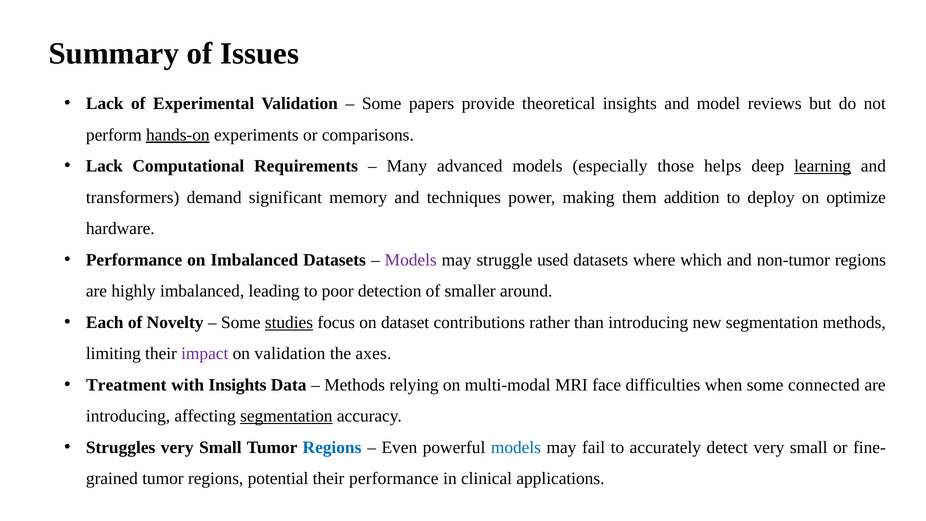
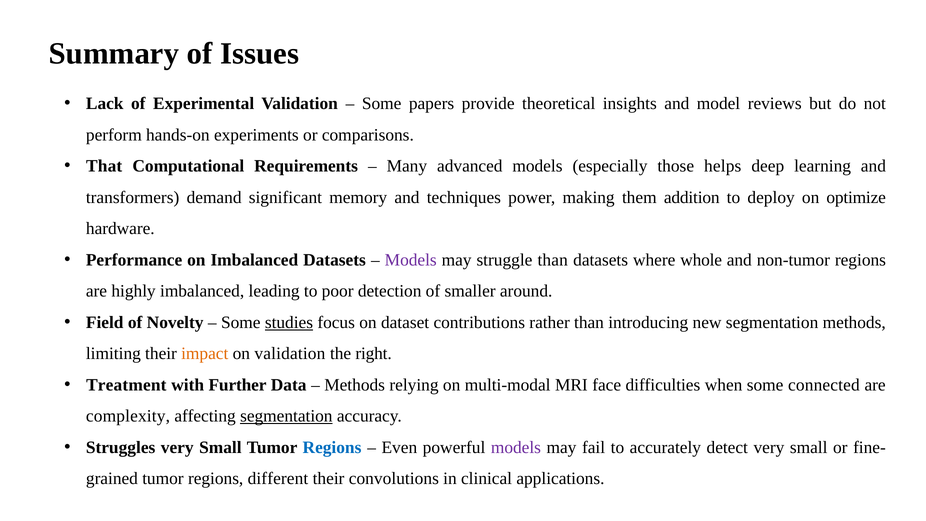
hands-on underline: present -> none (178, 135)
Lack: Lack -> That (104, 166)
learning underline: present -> none (823, 166)
struggle used: used -> than (553, 260)
which: which -> whole (701, 260)
Each: Each -> Field (105, 322)
impact colour: purple -> orange (205, 354)
axes: axes -> right (374, 354)
with Insights: Insights -> Further (238, 385)
introducing: introducing -> complexity (128, 416)
models colour: blue -> purple (516, 447)
potential: potential -> different (278, 479)
their performance: performance -> convolutions (394, 479)
